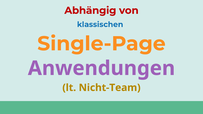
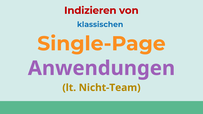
Abhängig: Abhängig -> Indizieren (90, 10)
